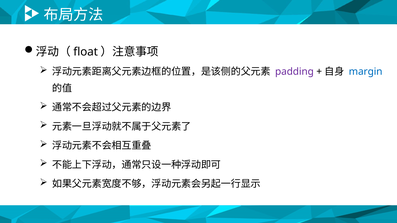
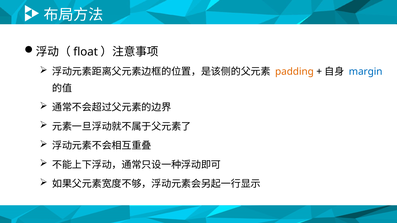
padding colour: purple -> orange (294, 72)
